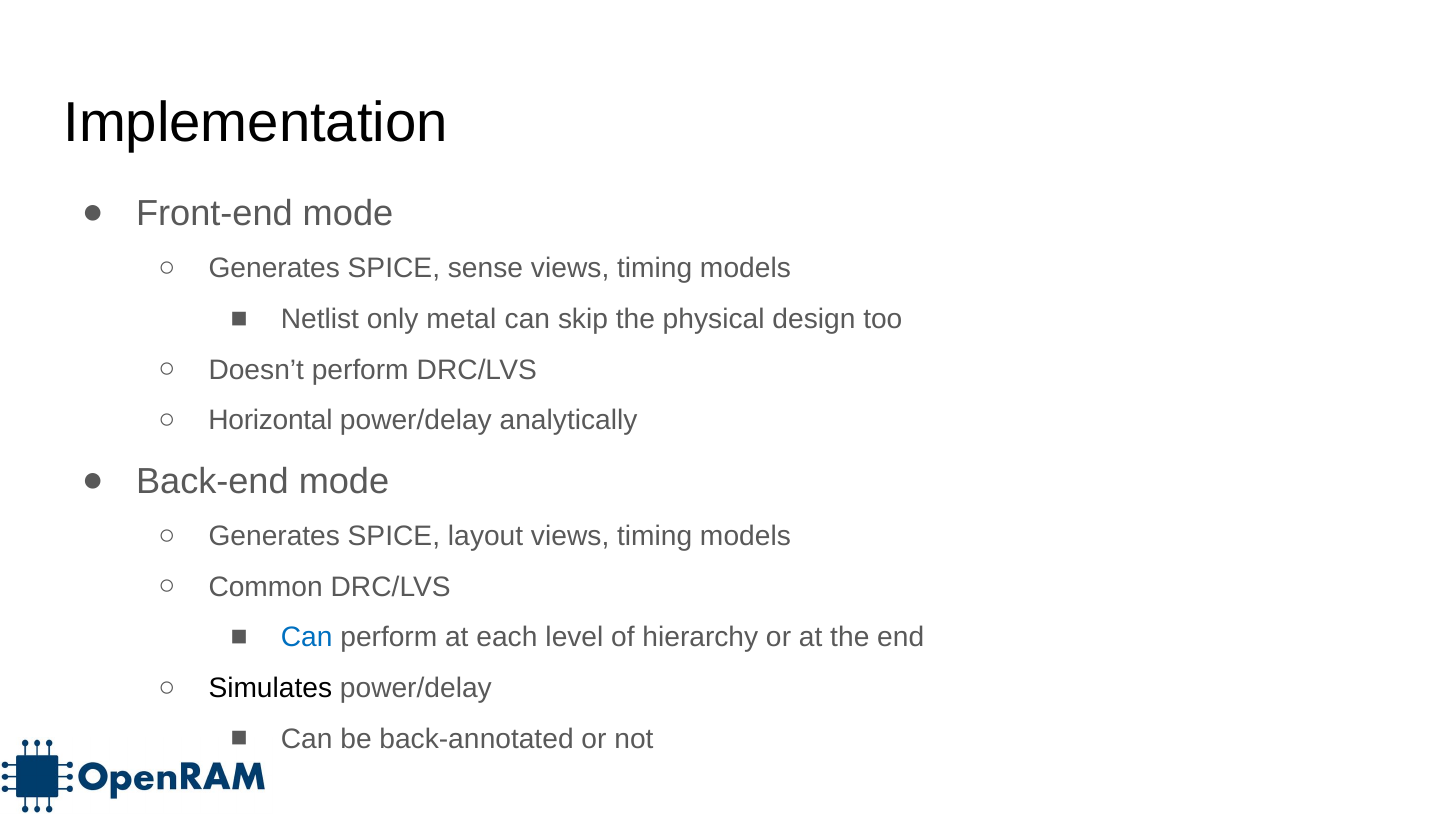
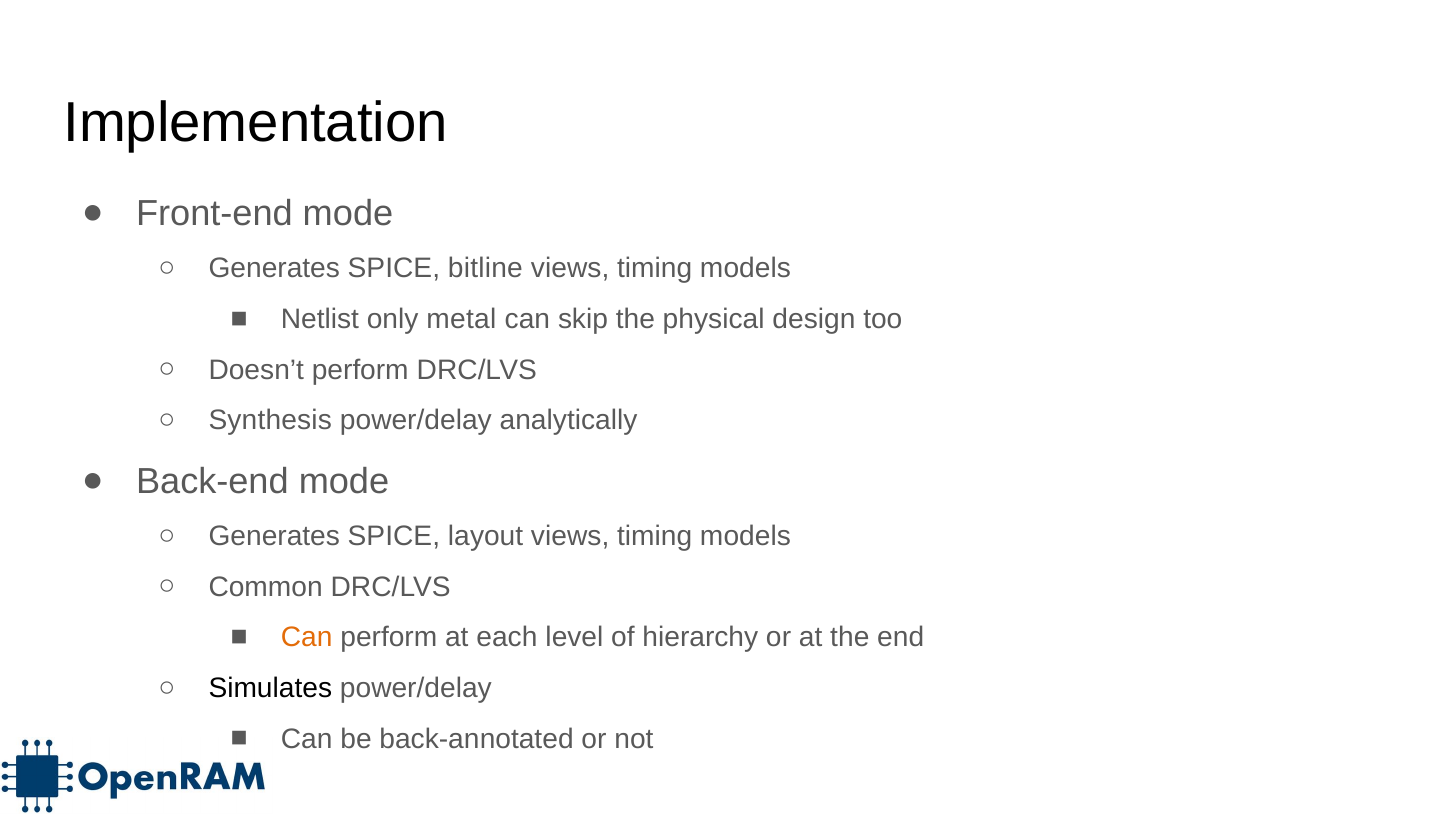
sense: sense -> bitline (485, 269)
Horizontal: Horizontal -> Synthesis (270, 421)
Can colour: blue -> orange (307, 638)
